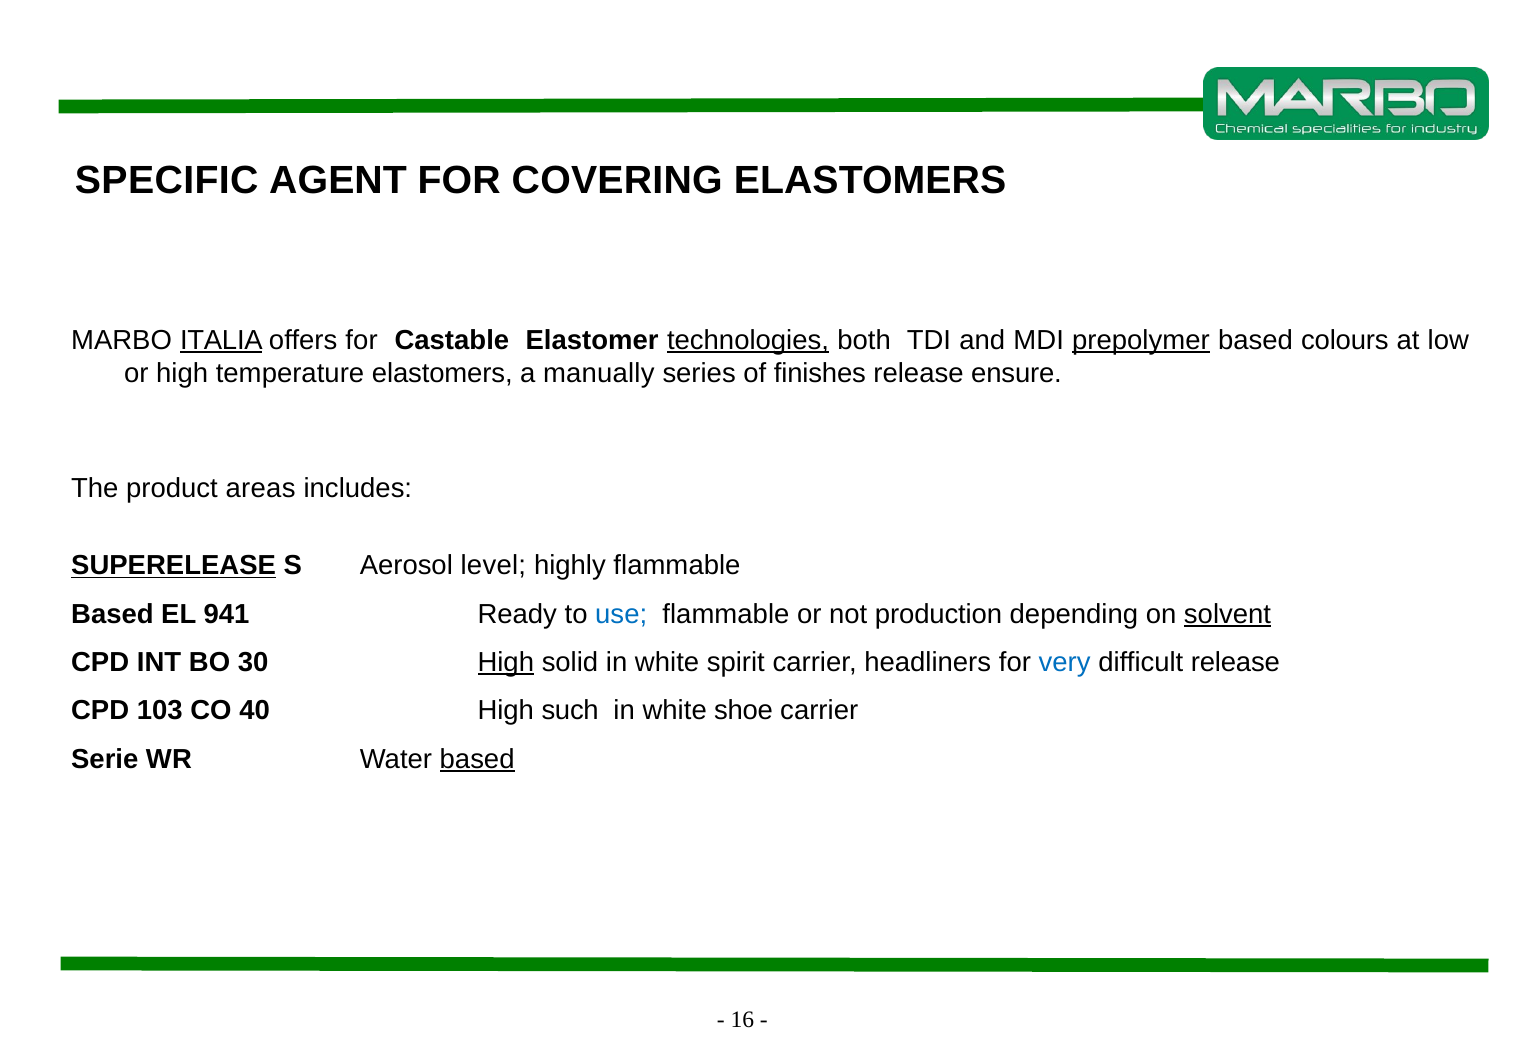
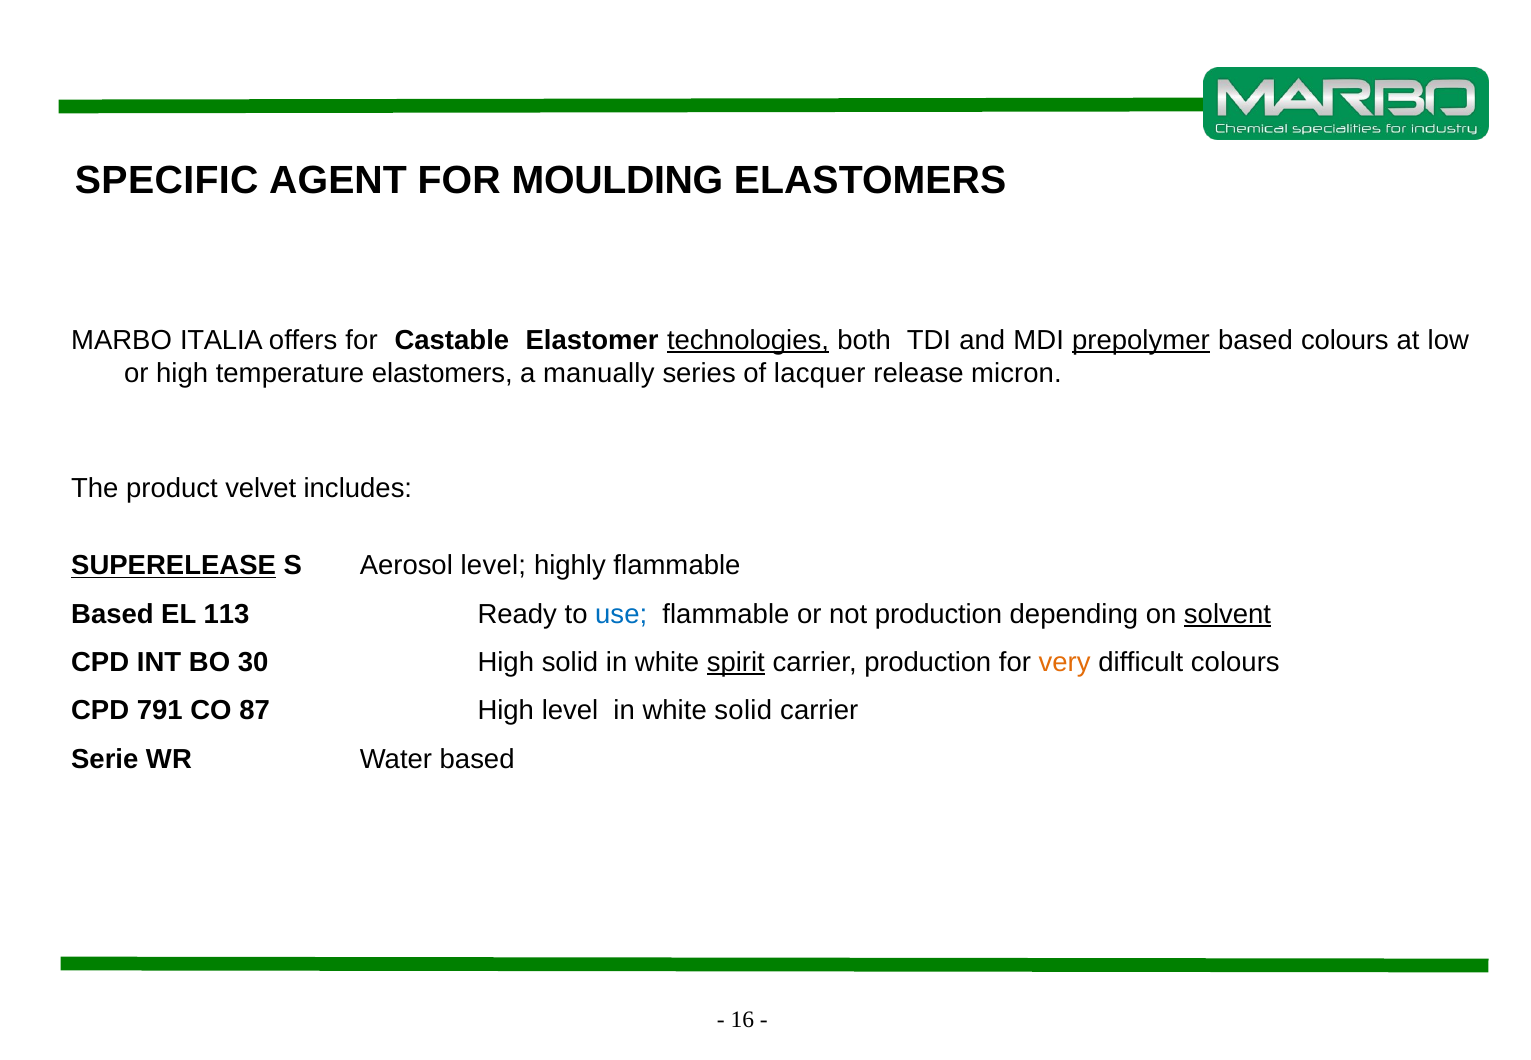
COVERING: COVERING -> MOULDING (617, 181)
ITALIA underline: present -> none (221, 340)
finishes: finishes -> lacquer (820, 373)
ensure: ensure -> micron (1016, 373)
areas: areas -> velvet (261, 489)
941: 941 -> 113 (227, 614)
High underline: present -> none (506, 662)
spirit underline: none -> present (736, 662)
carrier headliners: headliners -> production (928, 662)
very colour: blue -> orange (1065, 662)
difficult release: release -> colours (1235, 662)
103: 103 -> 791 (160, 711)
40: 40 -> 87 (255, 711)
High such: such -> level (570, 711)
white shoe: shoe -> solid (743, 711)
based underline: present -> none (477, 759)
